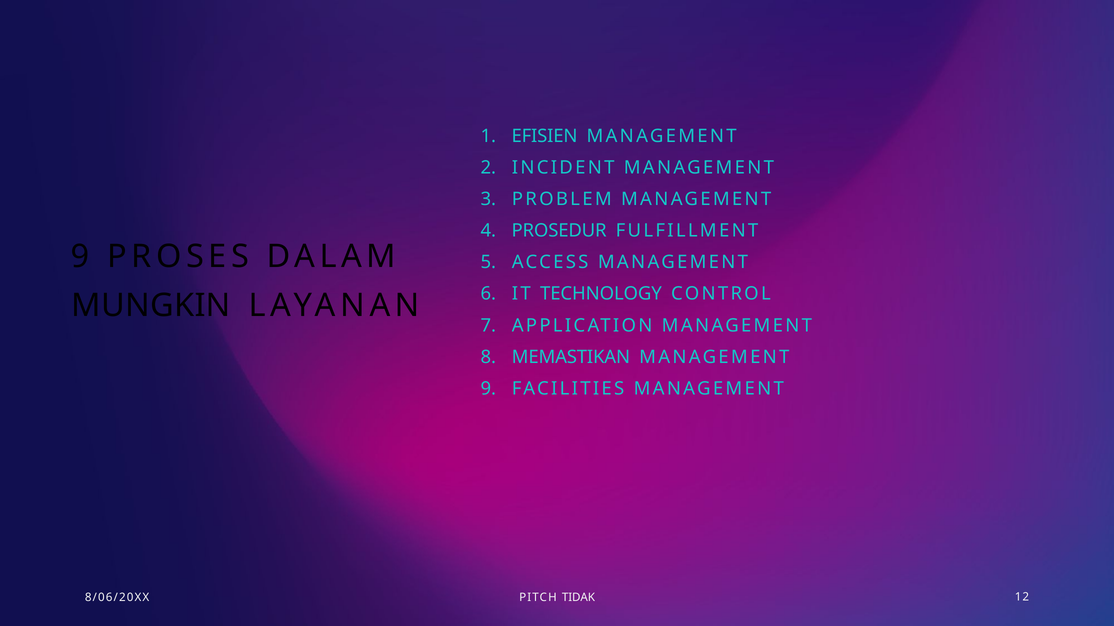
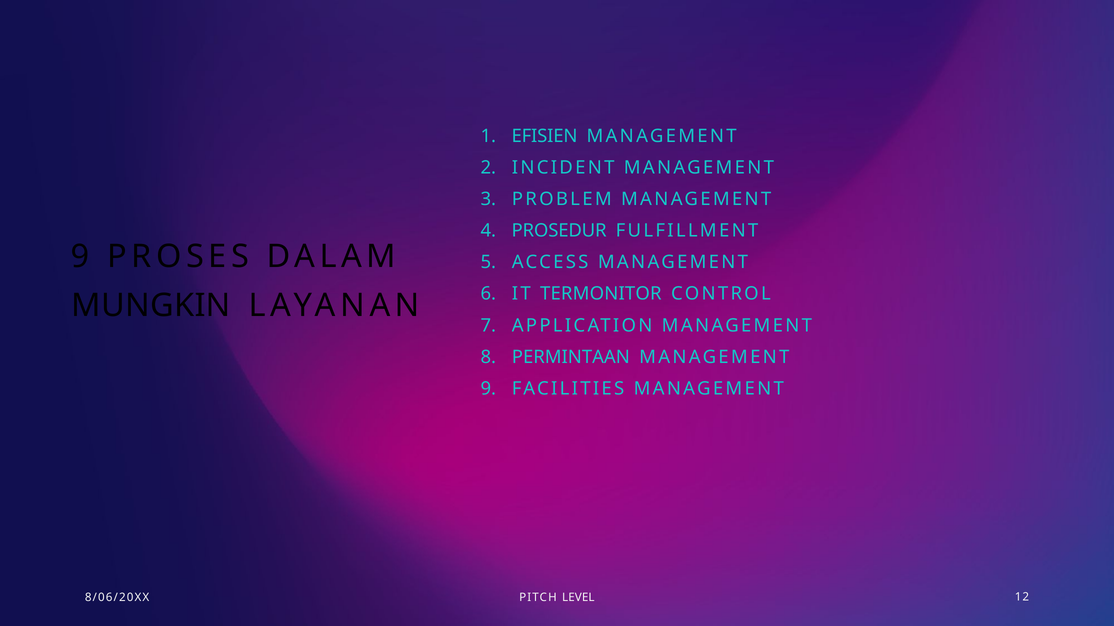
TECHNOLOGY: TECHNOLOGY -> TERMONITOR (601, 294)
MEMASTIKAN: MEMASTIKAN -> PERMINTAAN (571, 357)
TIDAK: TIDAK -> LEVEL (578, 598)
